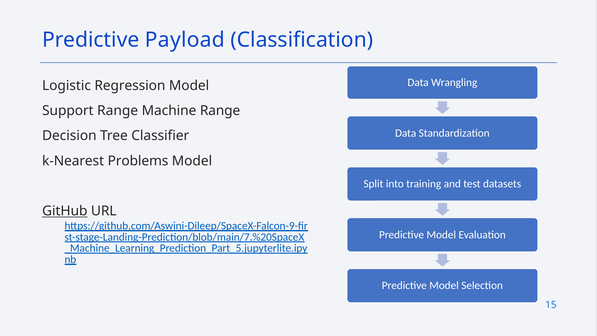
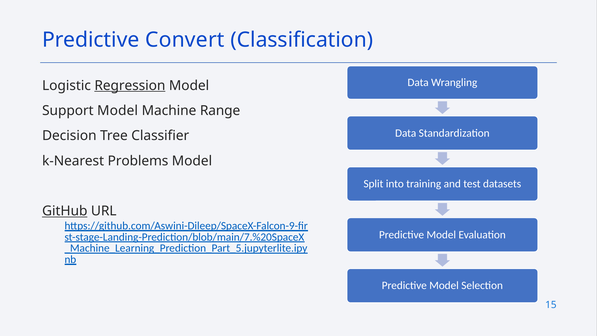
Payload: Payload -> Convert (185, 40)
Regression underline: none -> present (130, 85)
Support Range: Range -> Model (118, 111)
